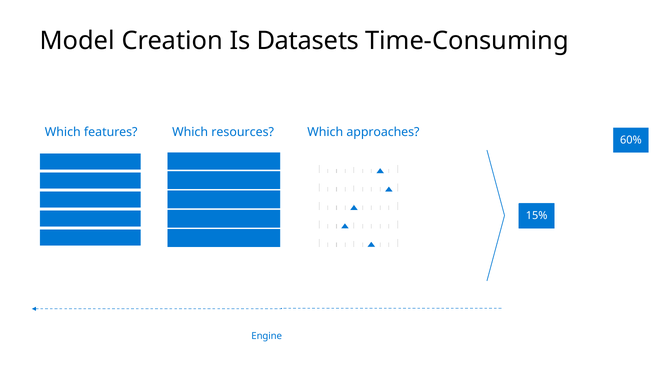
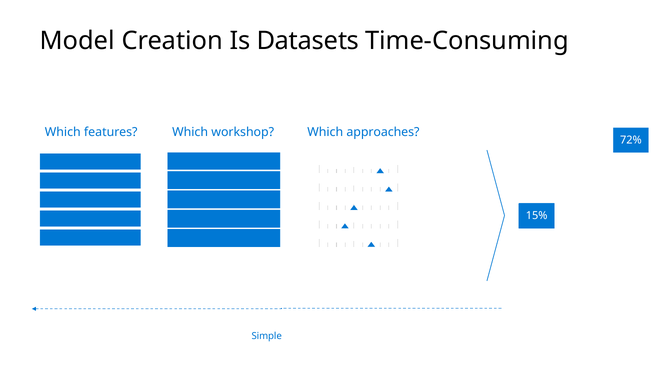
resources: resources -> workshop (243, 132)
60%: 60% -> 72% (631, 140)
Engine: Engine -> Simple (267, 336)
